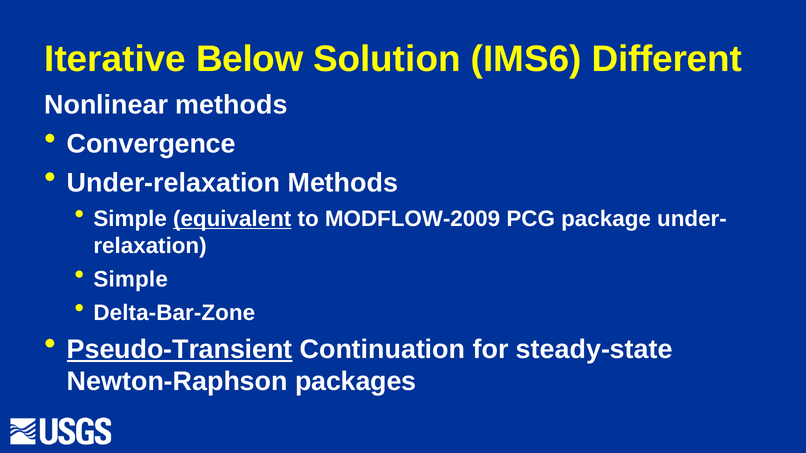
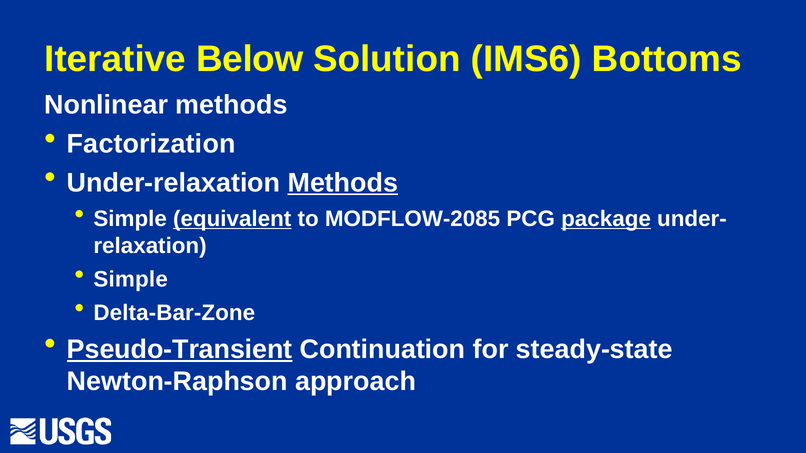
Different: Different -> Bottoms (667, 59)
Convergence: Convergence -> Factorization (151, 144)
Methods underline: none -> present (343, 183)
MODFLOW-2009: MODFLOW-2009 -> MODFLOW-2085 (413, 219)
package underline: none -> present (606, 219)
packages: packages -> approach (356, 382)
